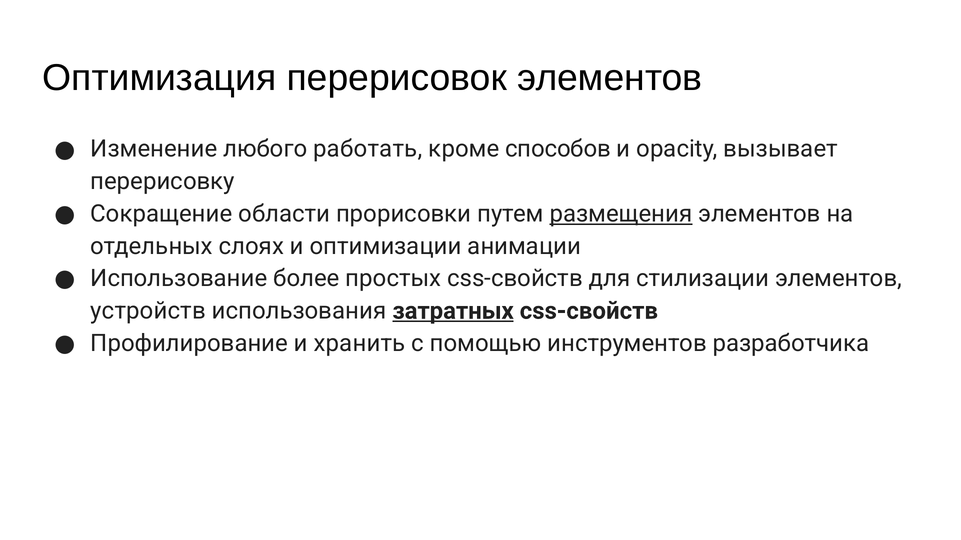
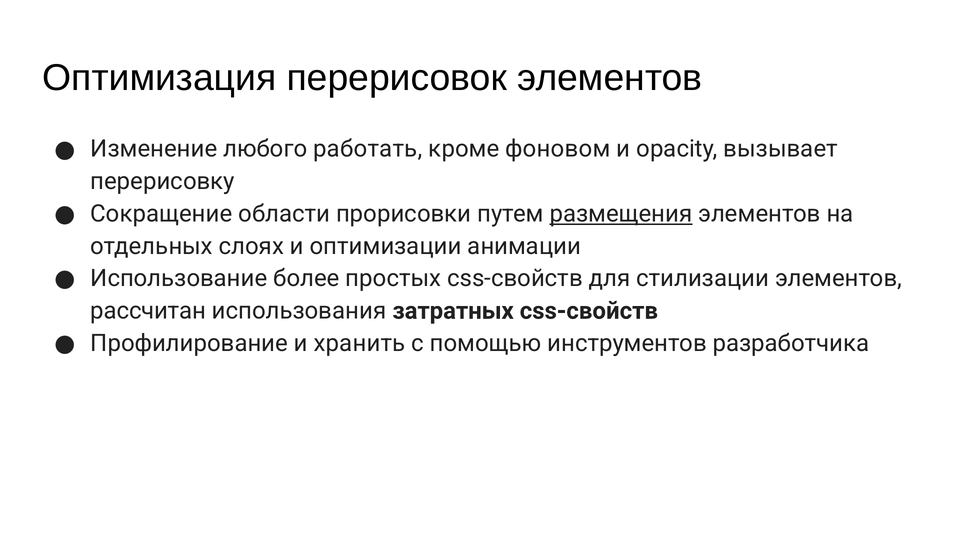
способов: способов -> фоновом (558, 149)
устройств: устройств -> рассчитан (148, 311)
затратных underline: present -> none (453, 311)
